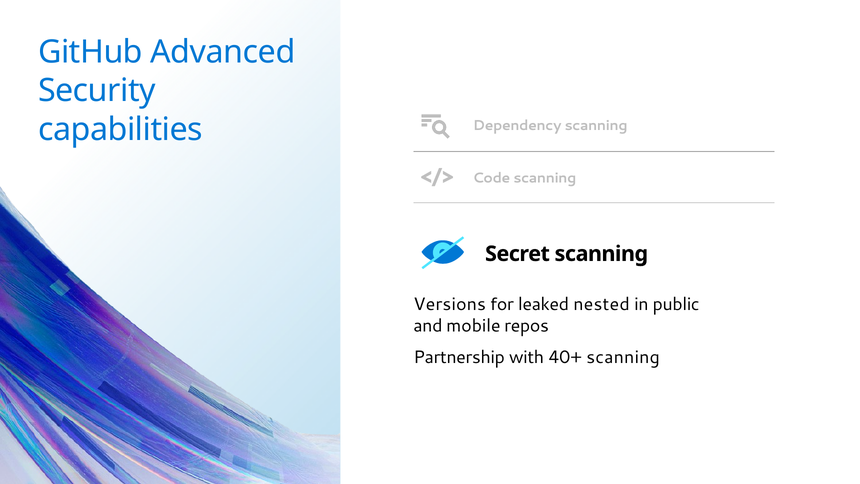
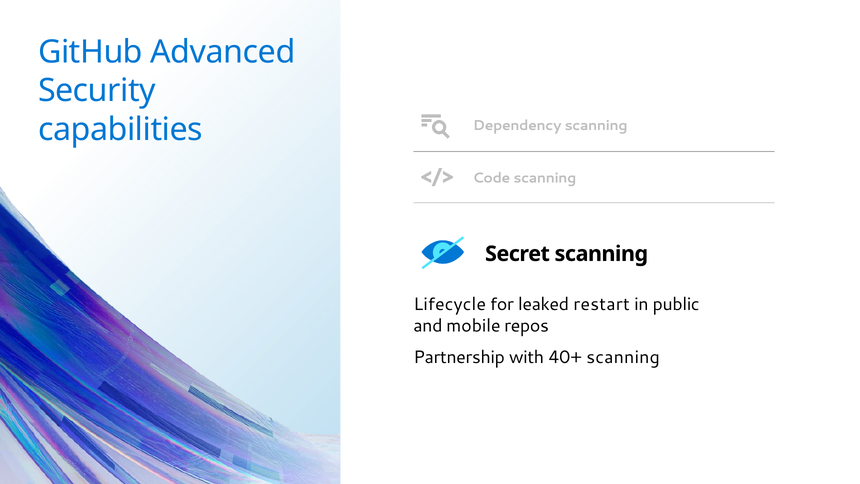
Versions: Versions -> Lifecycle (450, 304)
nested: nested -> restart (602, 304)
